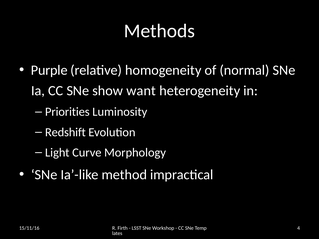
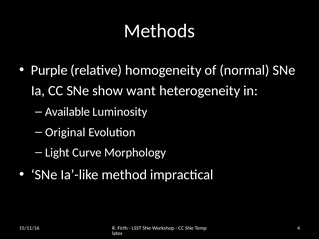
Priorities: Priorities -> Available (67, 112)
Redshift: Redshift -> Original (65, 132)
